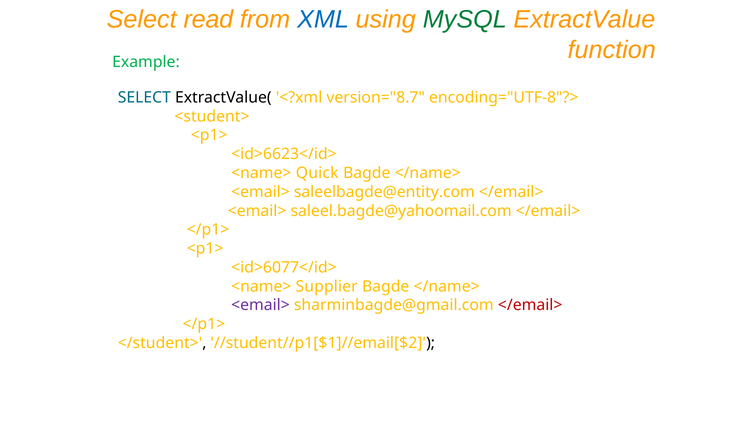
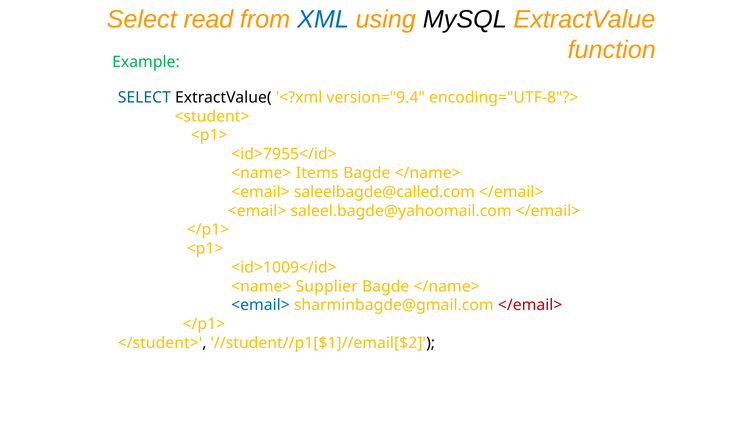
MySQL colour: green -> black (465, 20)
version="8.7: version="8.7 -> version="9.4 (376, 97)
<id>6623</id>: <id>6623</id> -> <id>7955</id> (284, 154)
Quick: Quick -> Items (317, 173)
saleelbagde@entity.com: saleelbagde@entity.com -> saleelbagde@called.com (384, 192)
<id>6077</id>: <id>6077</id> -> <id>1009</id> (284, 268)
<email> colour: purple -> blue (260, 305)
